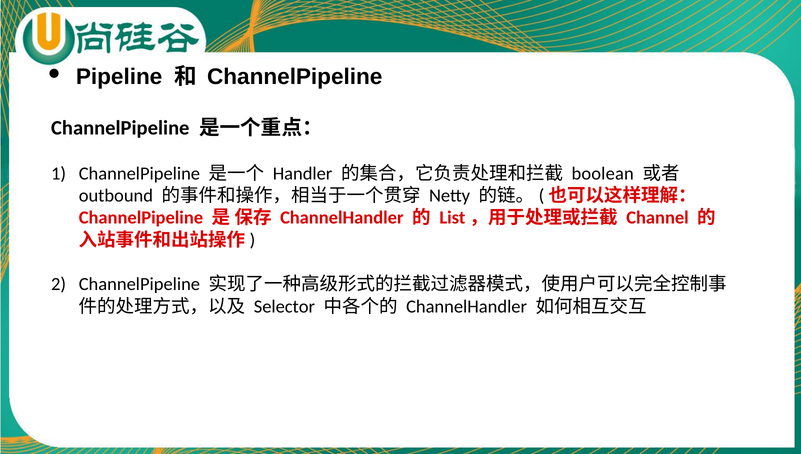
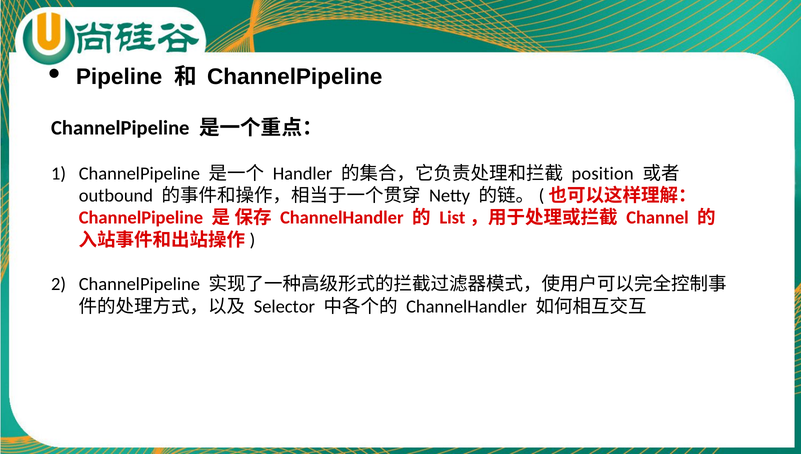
boolean: boolean -> position (603, 174)
